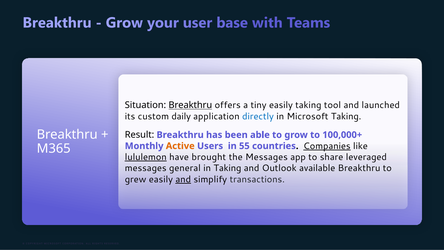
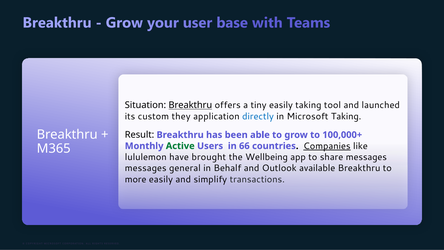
daily: daily -> they (181, 116)
Active colour: orange -> green (180, 146)
55: 55 -> 66 (244, 146)
lululemon underline: present -> none (146, 157)
the Messages: Messages -> Wellbeing (267, 157)
share leveraged: leveraged -> messages (366, 157)
in Taking: Taking -> Behalf (227, 168)
grew: grew -> more (136, 179)
and underline: present -> none (183, 179)
